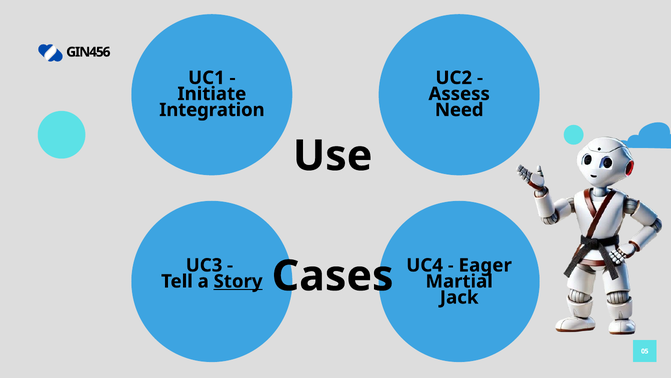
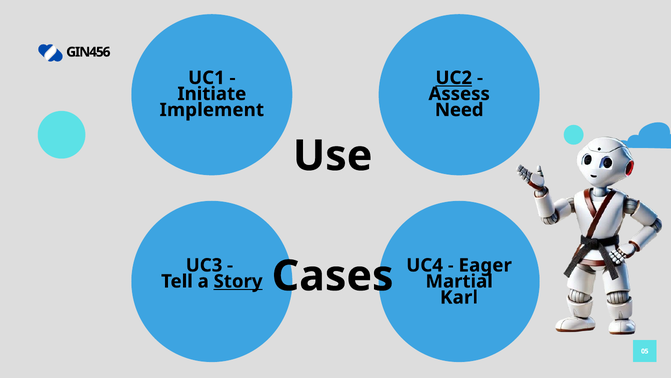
UC2 underline: none -> present (454, 78)
Integration: Integration -> Implement (212, 110)
Jack: Jack -> Karl (459, 297)
